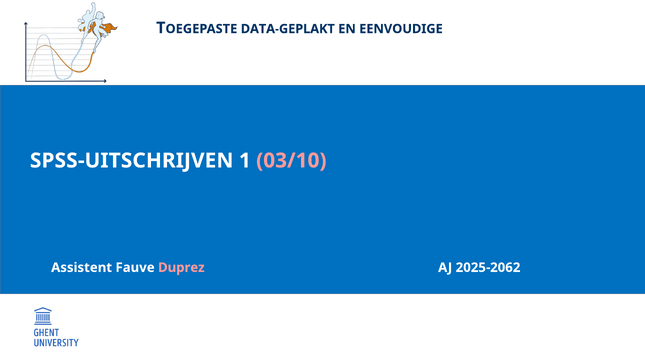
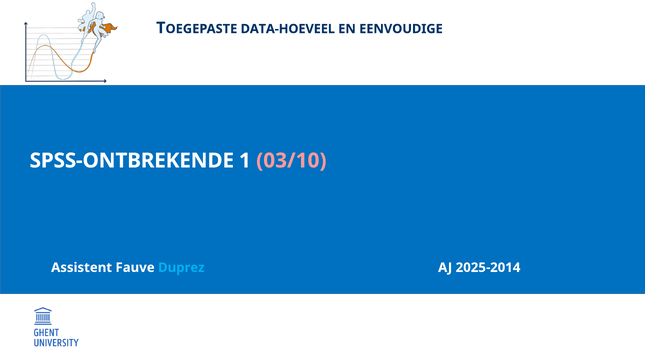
DATA-GEPLAKT: DATA-GEPLAKT -> DATA-HOEVEEL (288, 29)
SPSS-UITSCHRIJVEN: SPSS-UITSCHRIJVEN -> SPSS-ONTBREKENDE (132, 161)
Duprez colour: pink -> light blue (181, 267)
2025-2062: 2025-2062 -> 2025-2014 (488, 267)
